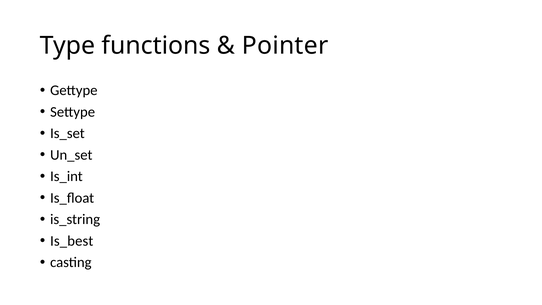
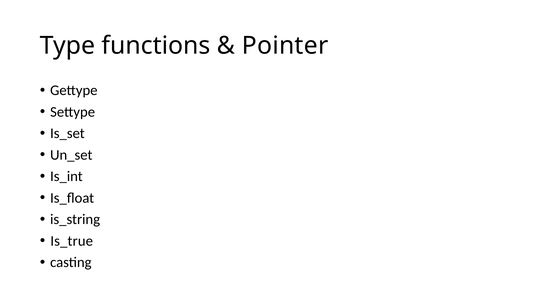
Is_best: Is_best -> Is_true (72, 241)
